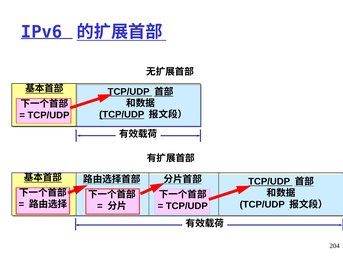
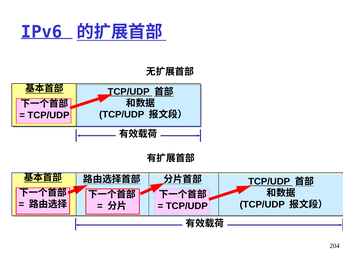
TCP/UDP underline: present -> none (122, 115)
